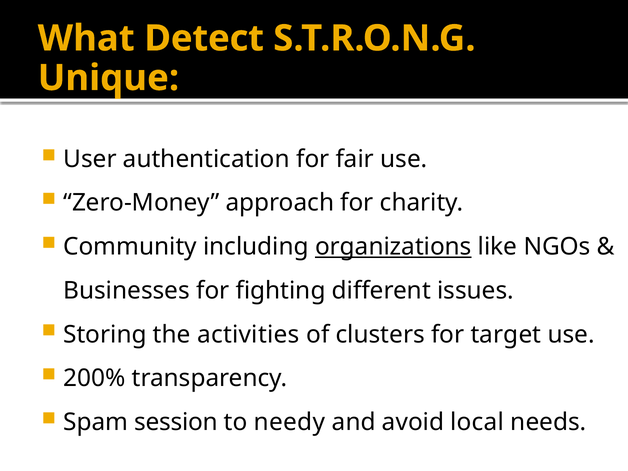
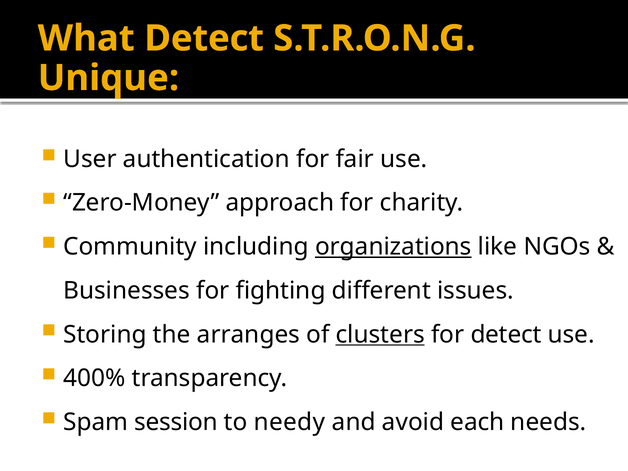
activities: activities -> arranges (248, 334)
clusters underline: none -> present (380, 334)
for target: target -> detect (506, 334)
200%: 200% -> 400% (94, 378)
local: local -> each (477, 422)
